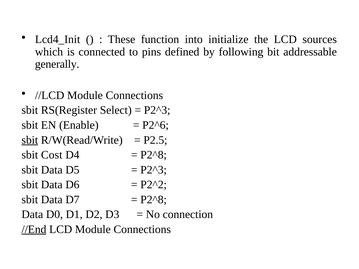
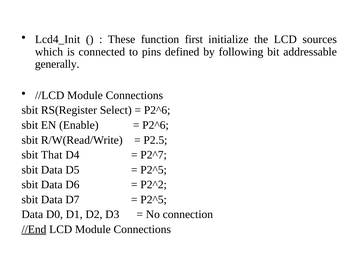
into: into -> first (194, 39)
P2^3: P2^3 -> P2^6 (157, 110)
sbit underline: present -> none (30, 140)
Cost: Cost -> That (52, 155)
P2^8: P2^8 -> P2^7 (154, 155)
P2^3: P2^3 -> P2^5 (154, 170)
P2^8: P2^8 -> P2^5 (154, 200)
